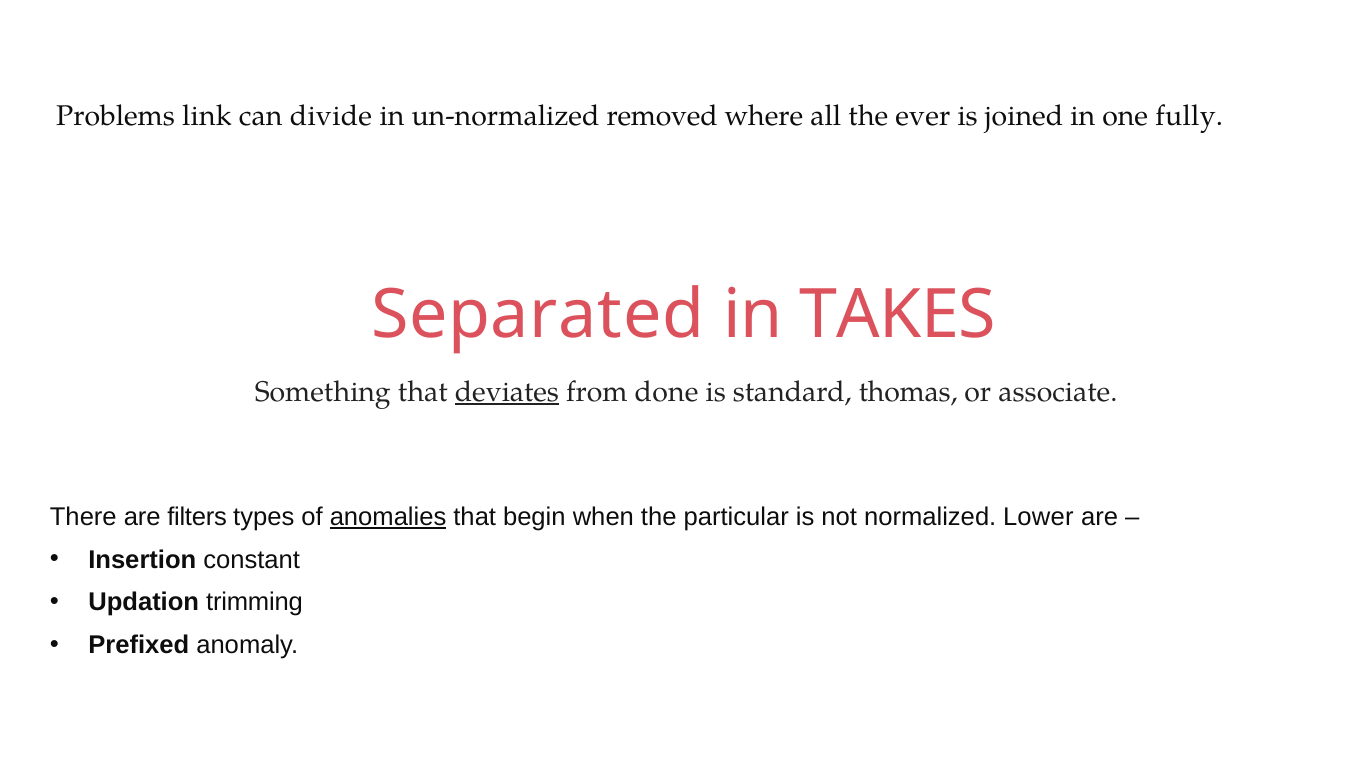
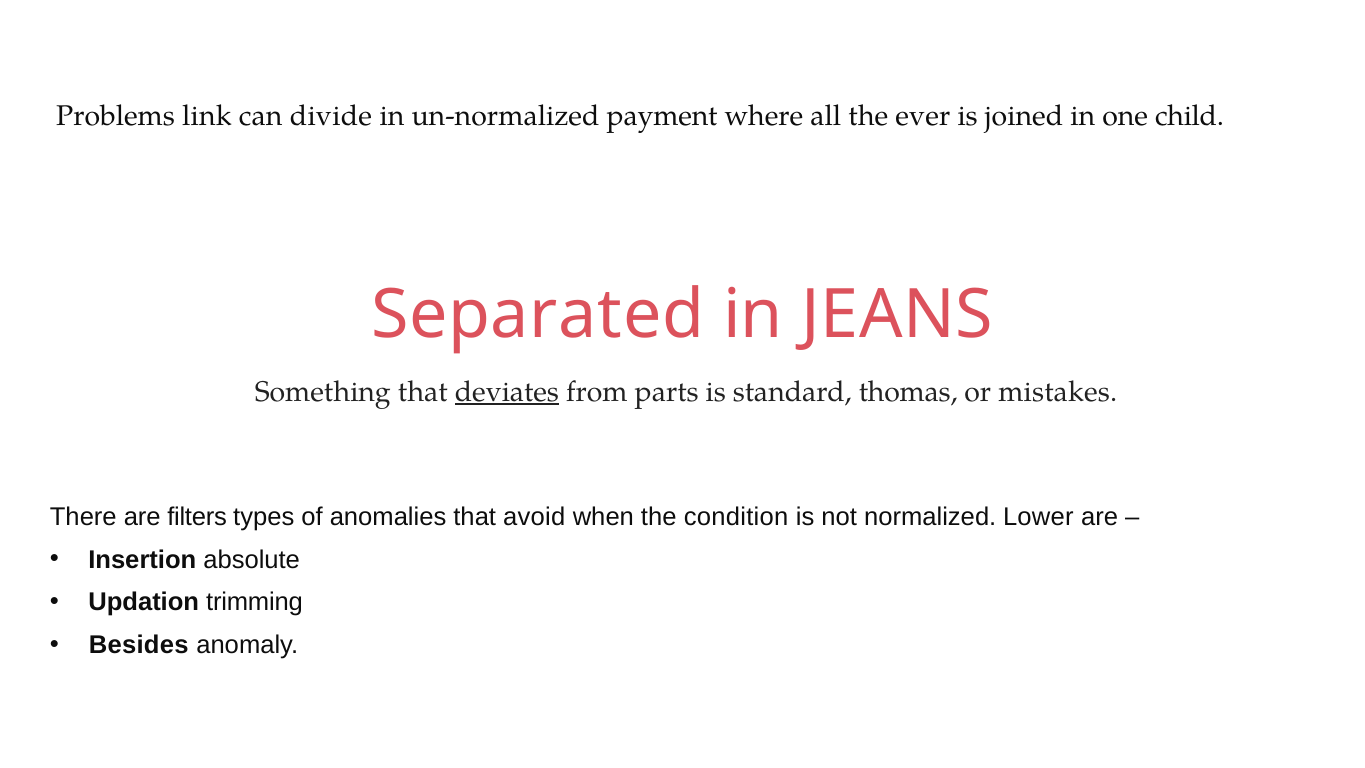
removed: removed -> payment (662, 116)
fully: fully -> child (1190, 116)
TAKES: TAKES -> JEANS (897, 315)
done: done -> parts (667, 392)
associate: associate -> mistakes (1058, 392)
anomalies underline: present -> none (388, 517)
begin: begin -> avoid (534, 517)
particular: particular -> condition (736, 517)
constant: constant -> absolute (252, 560)
Prefixed: Prefixed -> Besides (139, 645)
